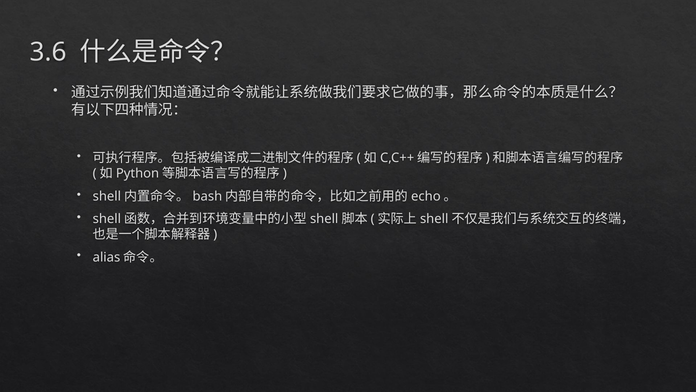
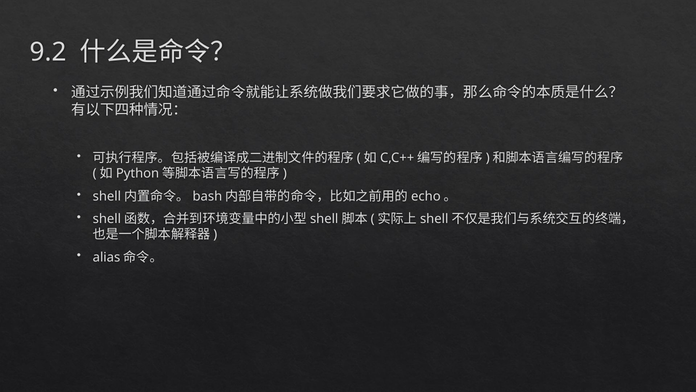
3.6: 3.6 -> 9.2 (48, 52)
